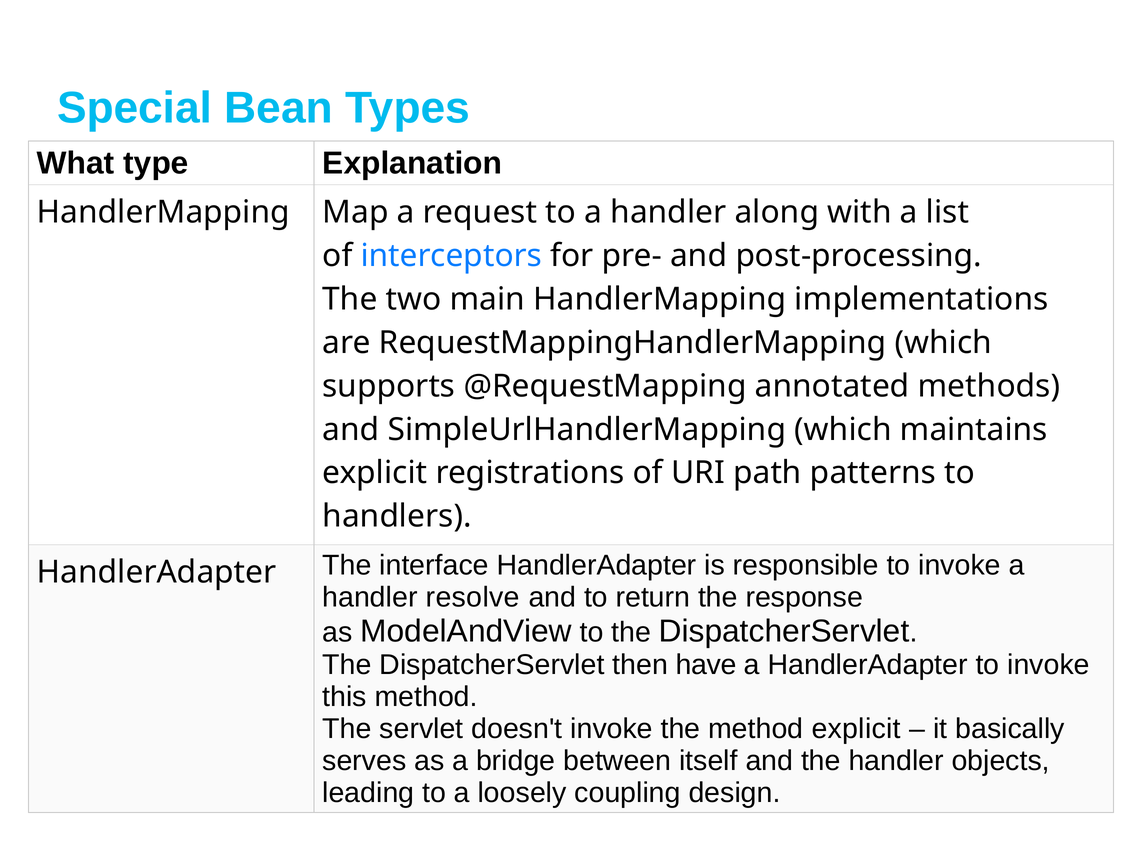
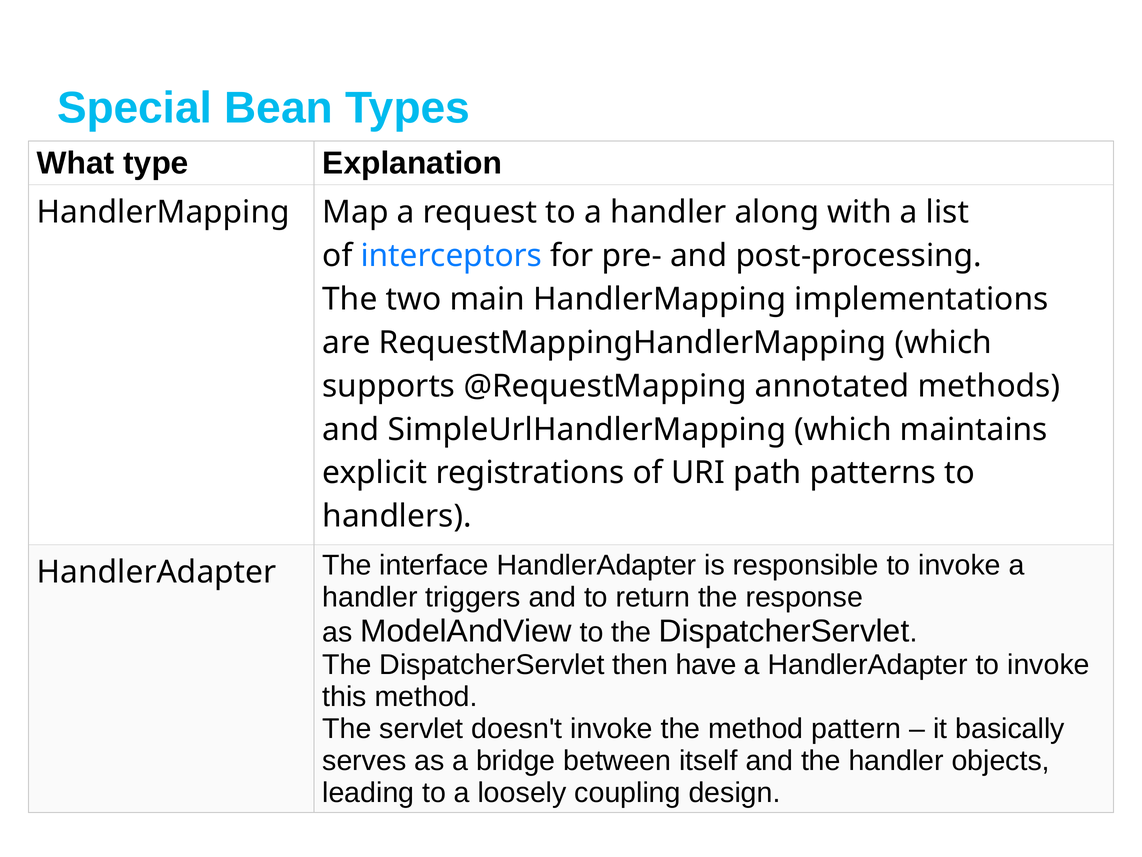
resolve: resolve -> triggers (473, 597)
method explicit: explicit -> pattern (856, 728)
